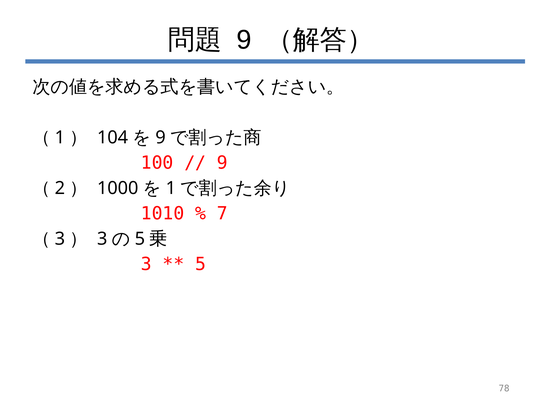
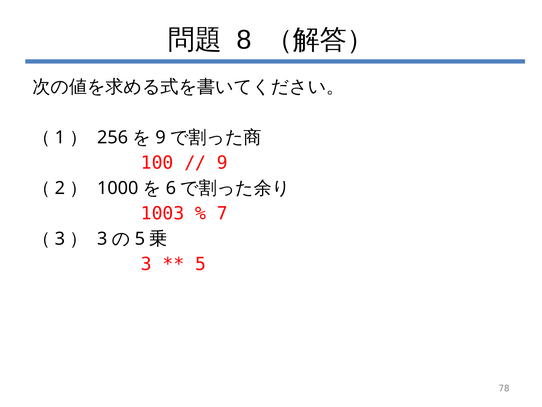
9: 9 -> 8 (244, 40)
104: 104 -> 256 (113, 137)
1: 1 -> 6 (171, 188)
1010: 1010 -> 1003 (163, 213)
